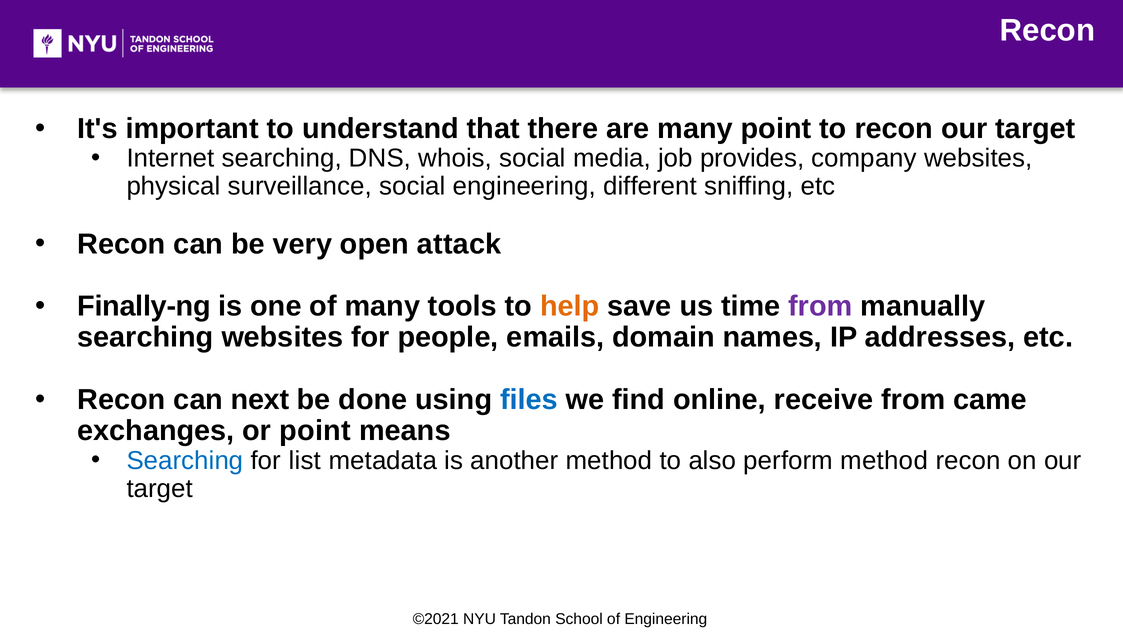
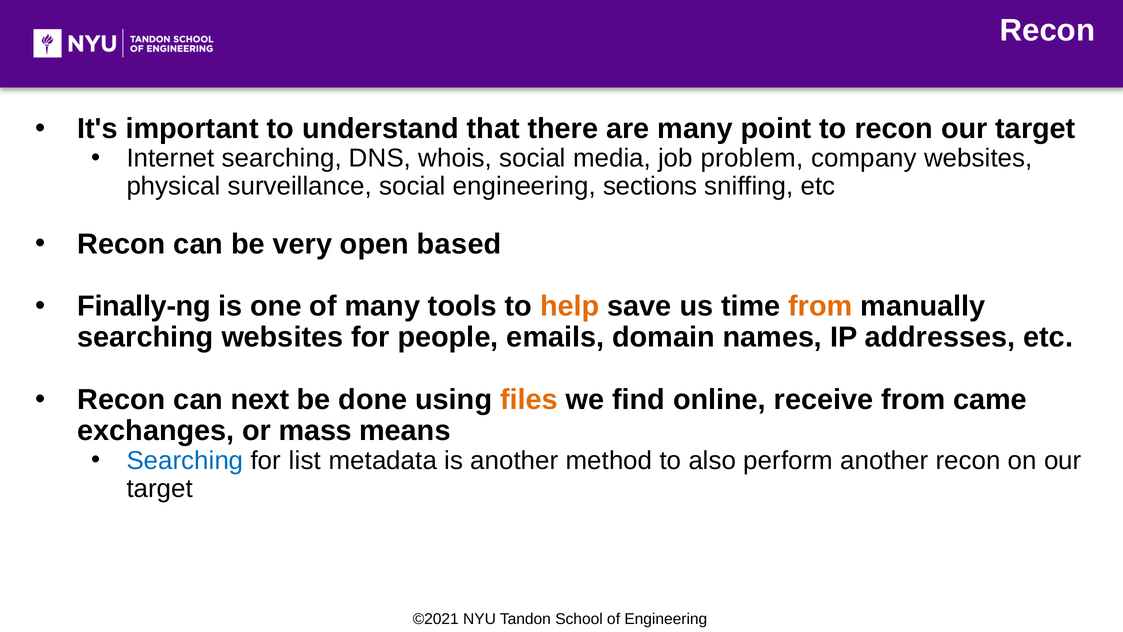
provides: provides -> problem (752, 158)
different: different -> sections (650, 186)
attack: attack -> based (459, 244)
from colour: purple -> orange (820, 306)
files colour: blue -> orange (529, 399)
or point: point -> mass (315, 431)
perform method: method -> another (884, 460)
